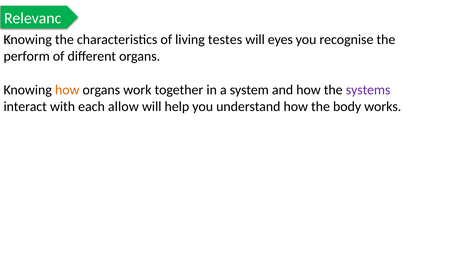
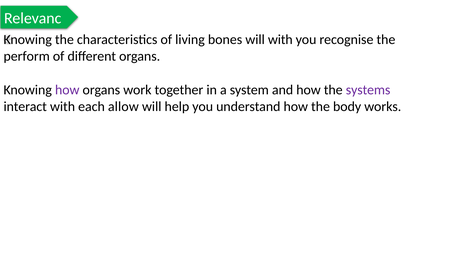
testes: testes -> bones (225, 40)
will eyes: eyes -> with (280, 40)
how colour: orange -> purple (67, 90)
